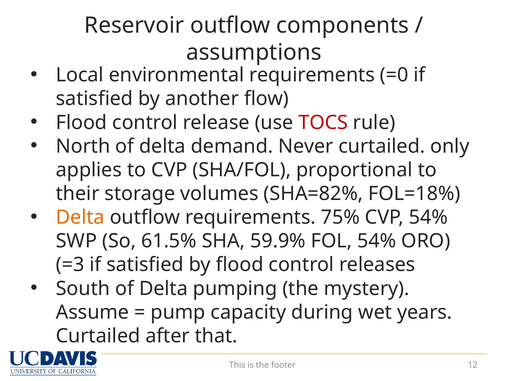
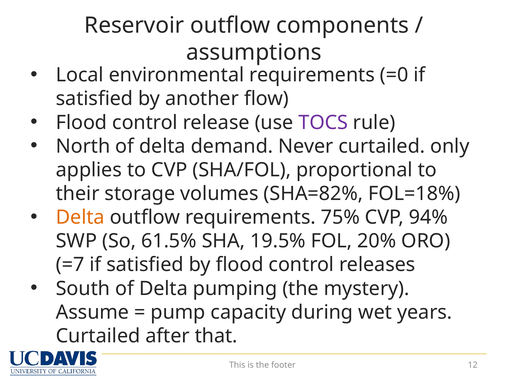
TOCS colour: red -> purple (323, 122)
CVP 54%: 54% -> 94% (428, 217)
59.9%: 59.9% -> 19.5% (278, 241)
FOL 54%: 54% -> 20% (377, 241)
=3: =3 -> =7 (70, 265)
